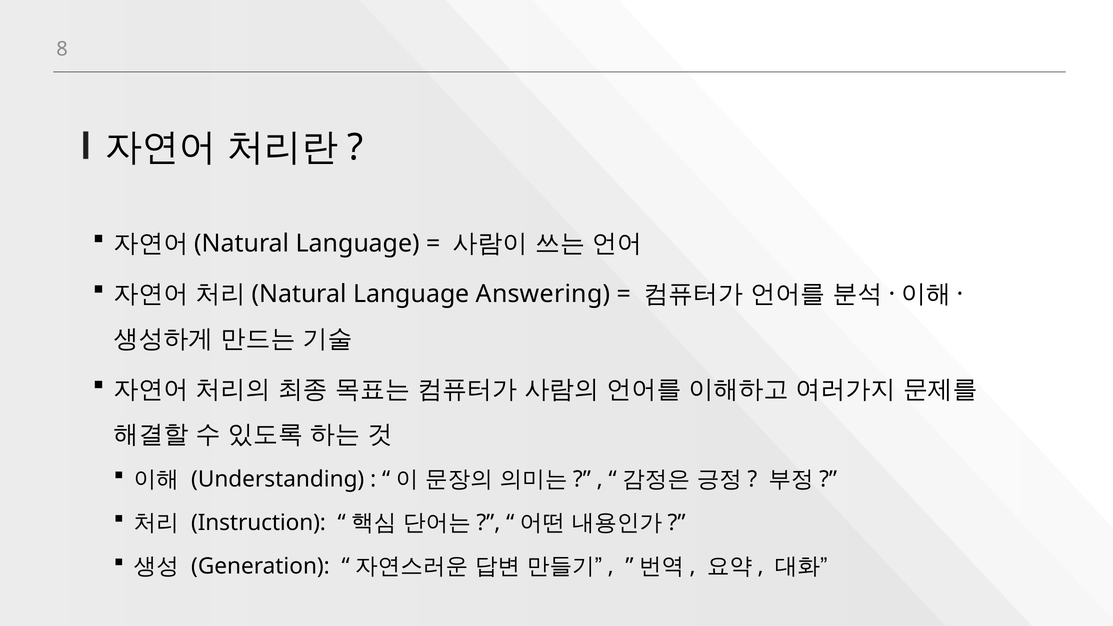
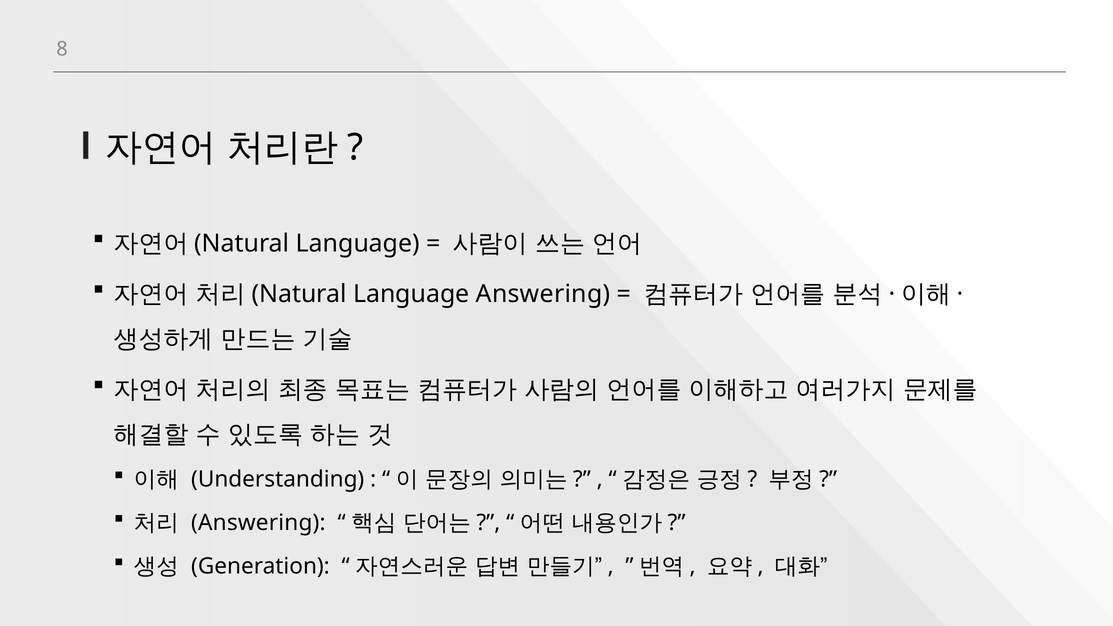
Instruction: Instruction -> Answering (258, 523)
